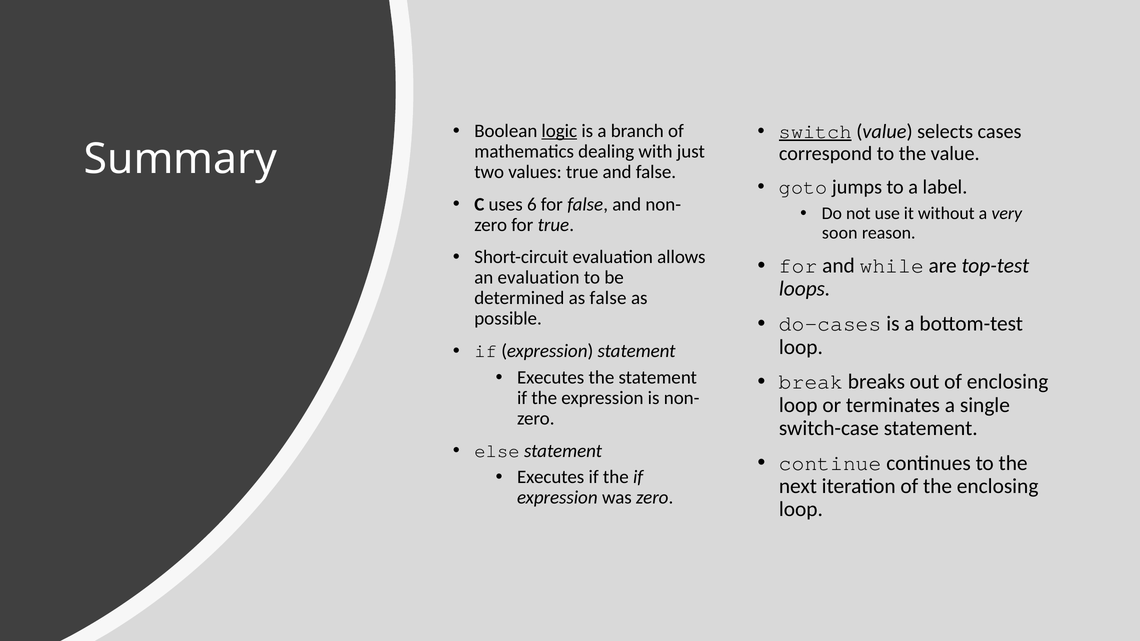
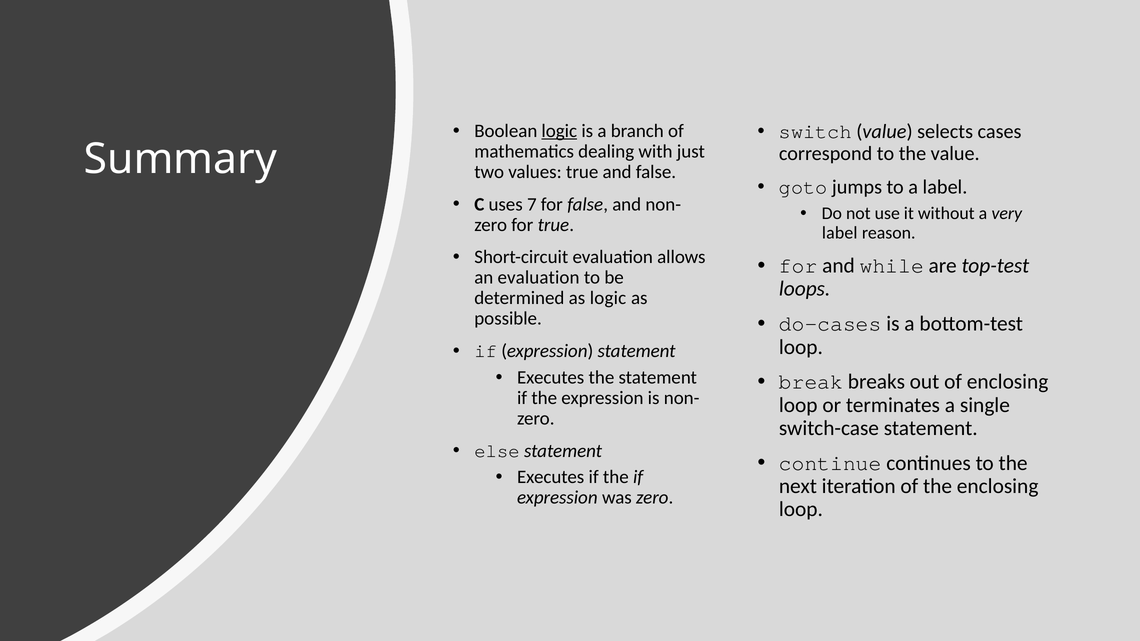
switch underline: present -> none (815, 132)
6: 6 -> 7 (532, 204)
soon: soon -> label (840, 233)
as false: false -> logic (608, 298)
